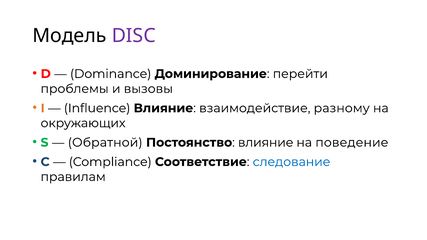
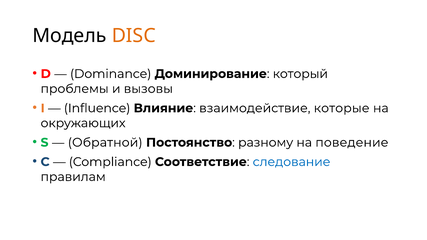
DISC colour: purple -> orange (134, 36)
перейти: перейти -> который (300, 74)
разному: разному -> которые (342, 108)
Постоянство влияние: влияние -> разному (266, 143)
